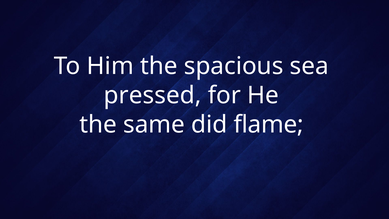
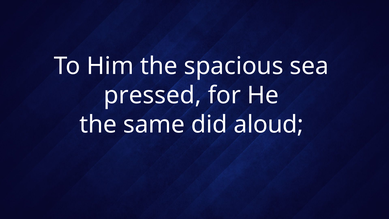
flame: flame -> aloud (269, 124)
